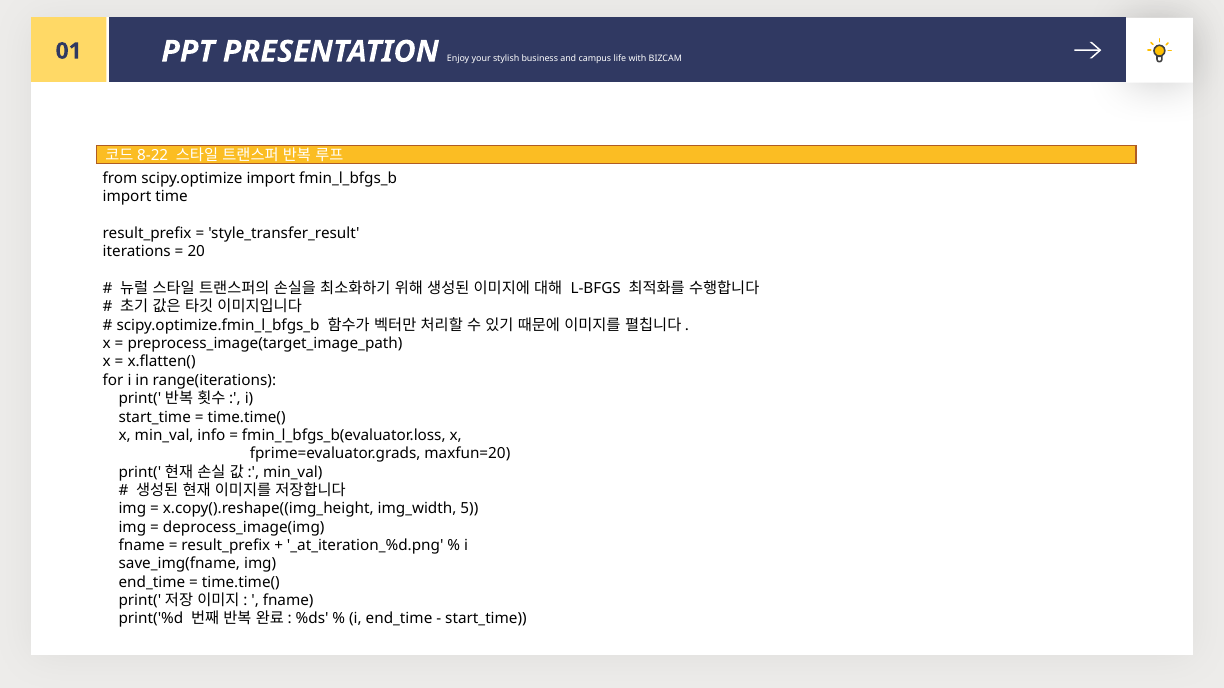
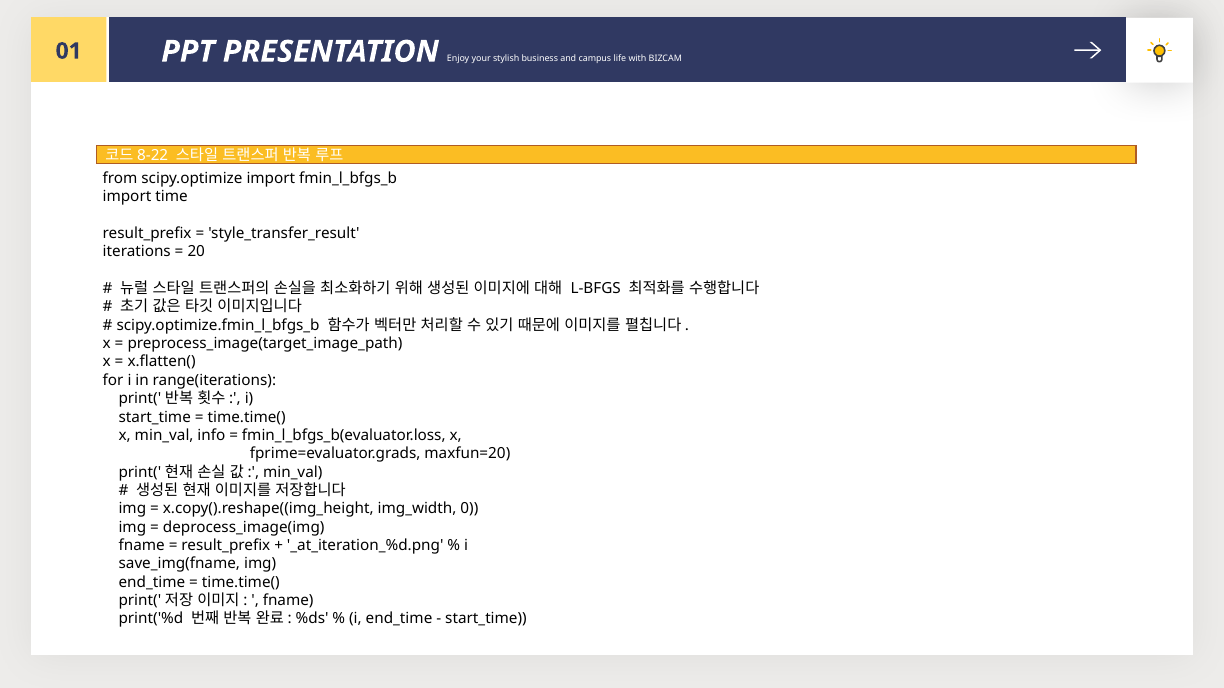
5: 5 -> 0 (469, 509)
